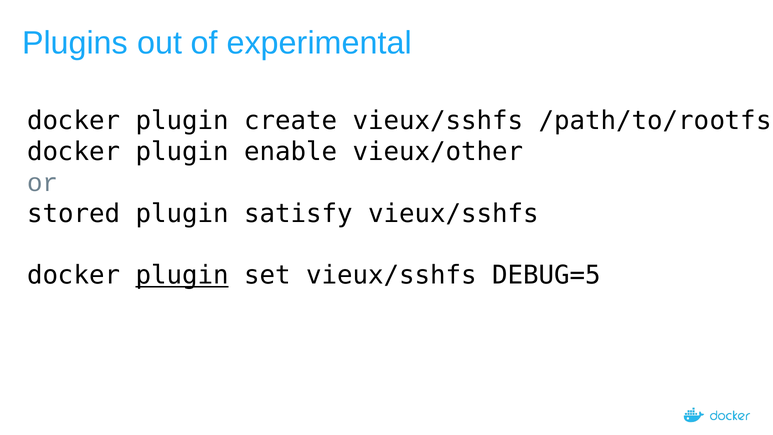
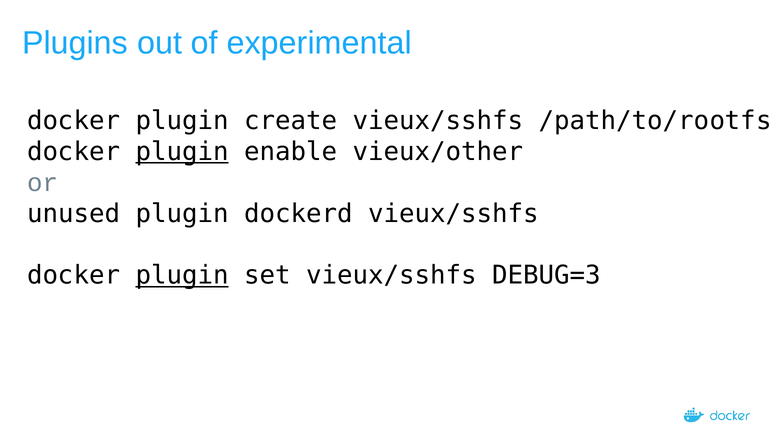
plugin underline: none -> present (182, 152)
stored: stored -> unused (74, 214)
satisfy: satisfy -> dockerd (298, 214)
DEBUG=5: DEBUG=5 -> DEBUG=3 (547, 275)
